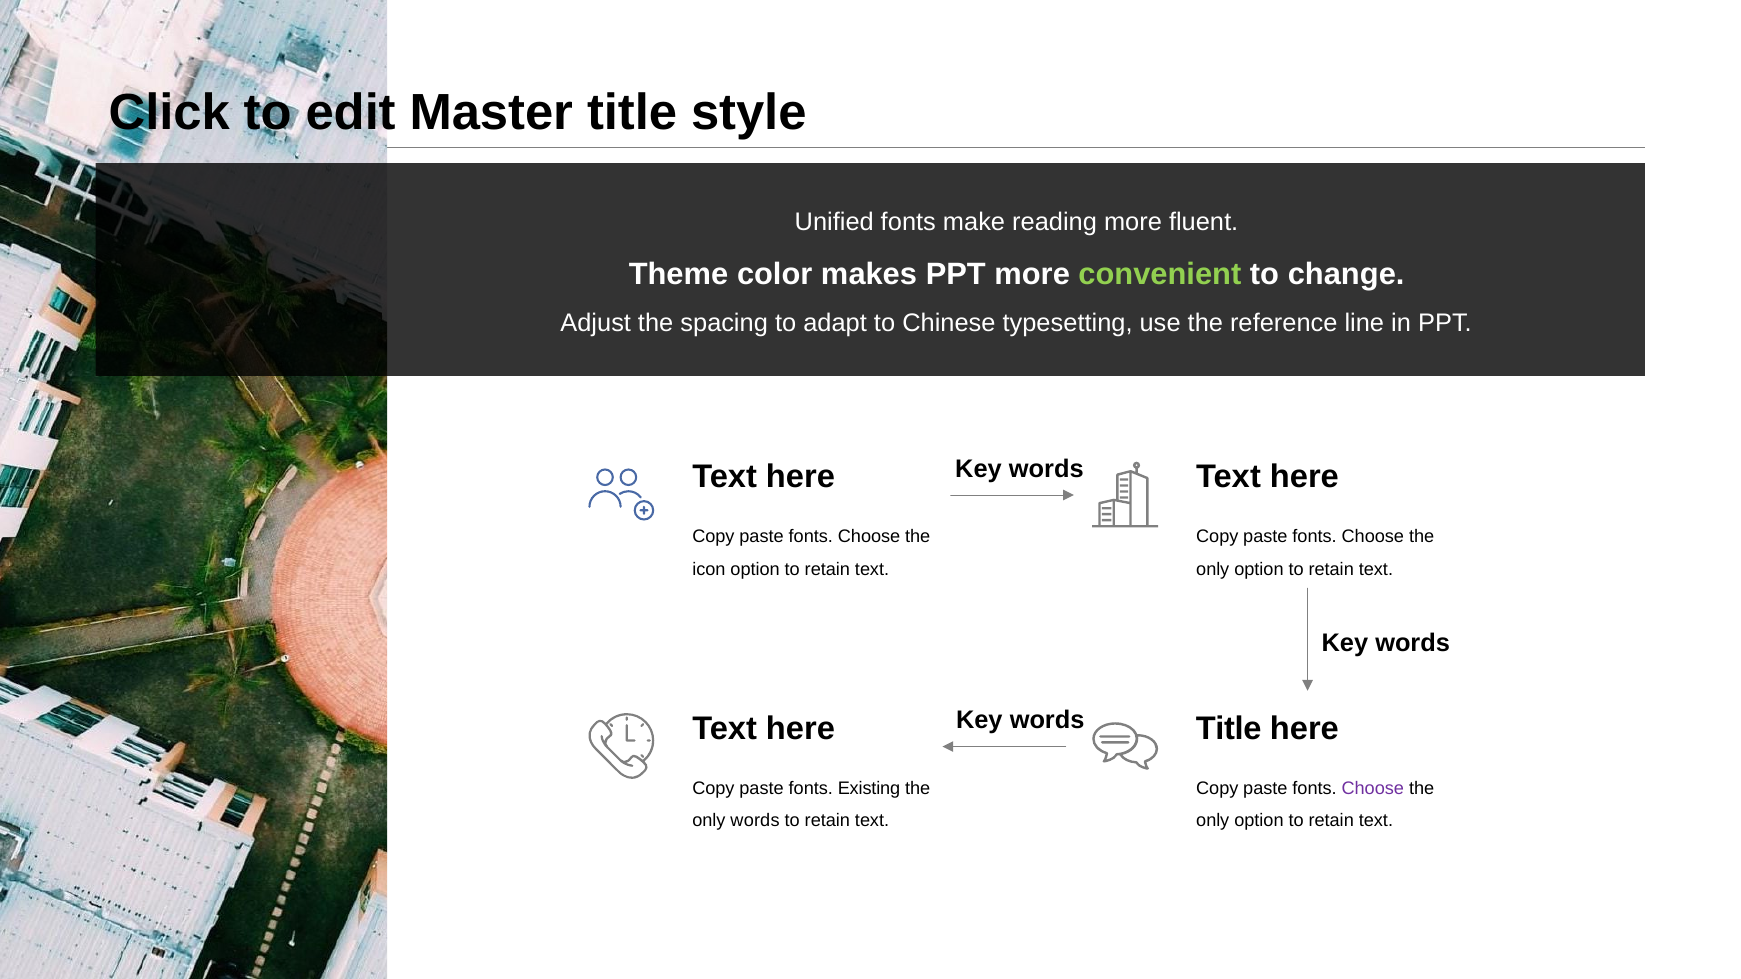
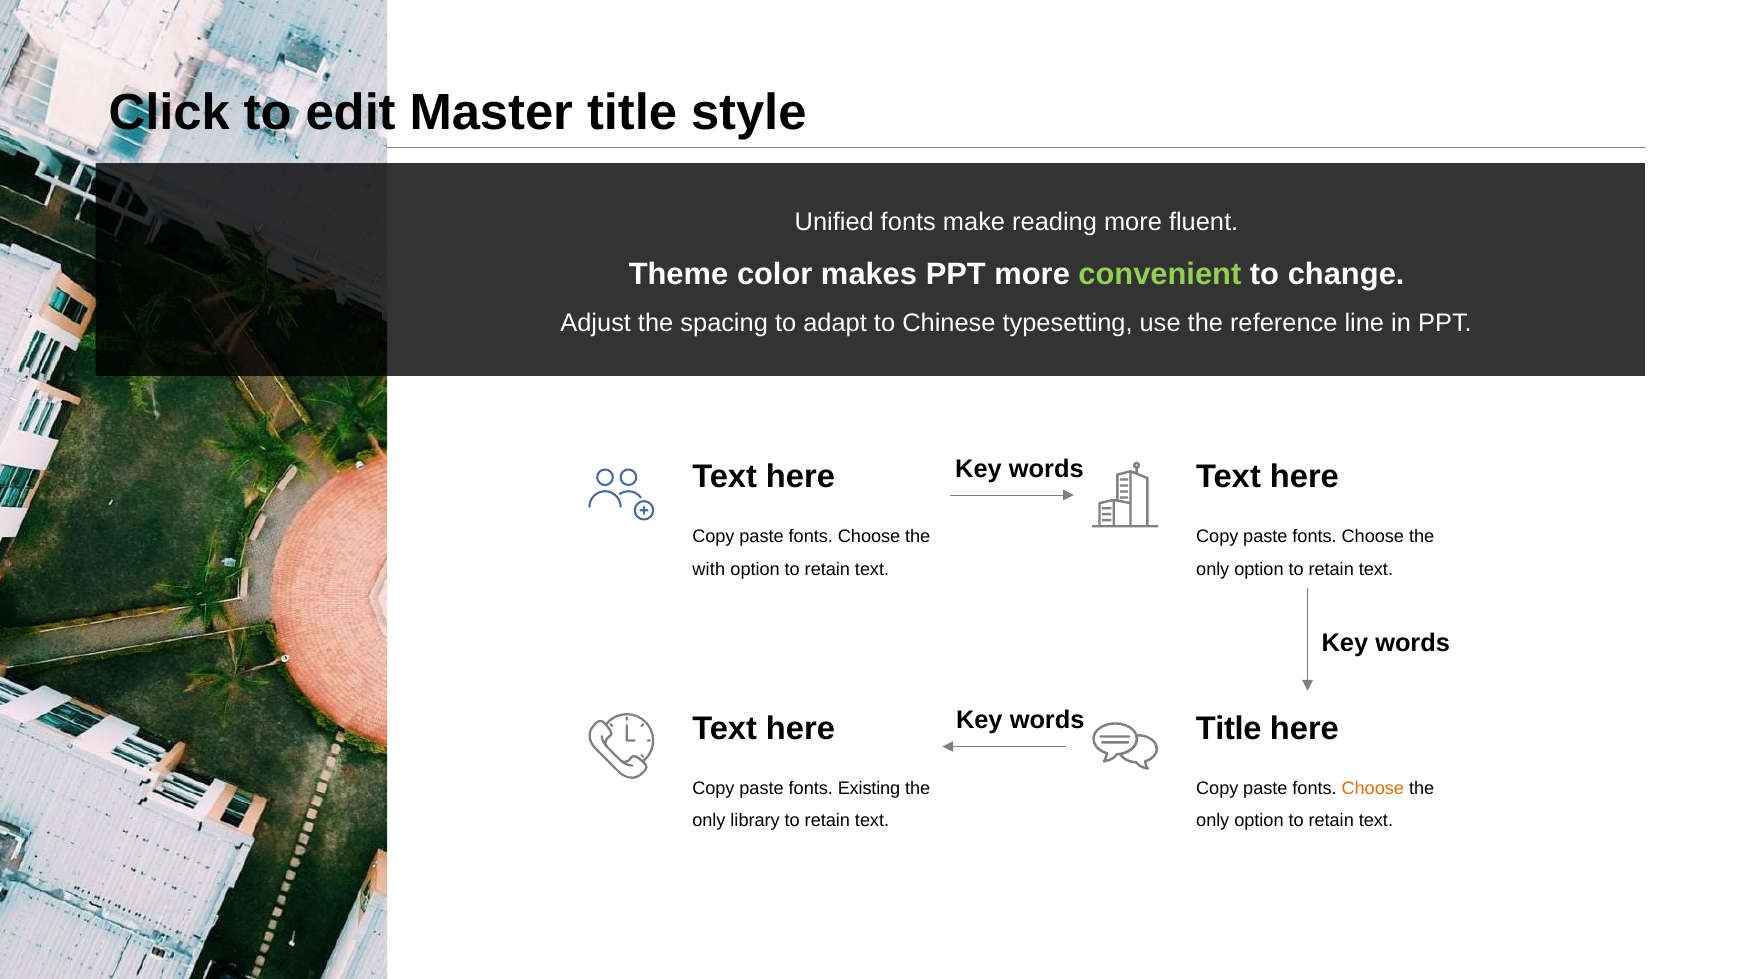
icon: icon -> with (709, 569)
Choose colour: purple -> orange (1373, 789)
only words: words -> library (755, 821)
